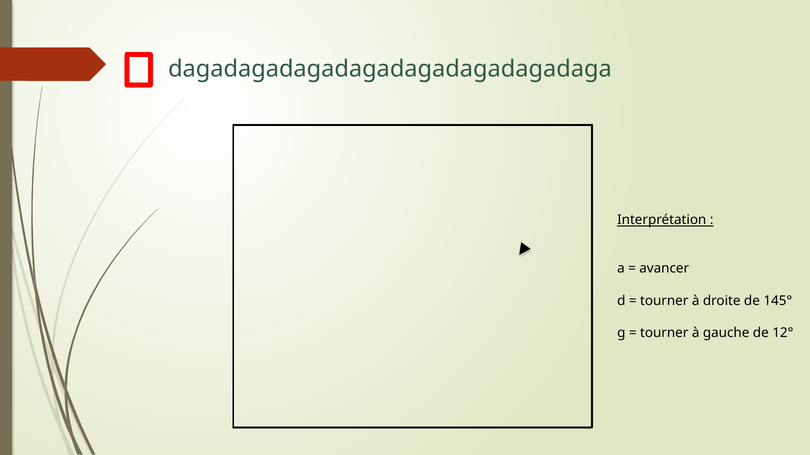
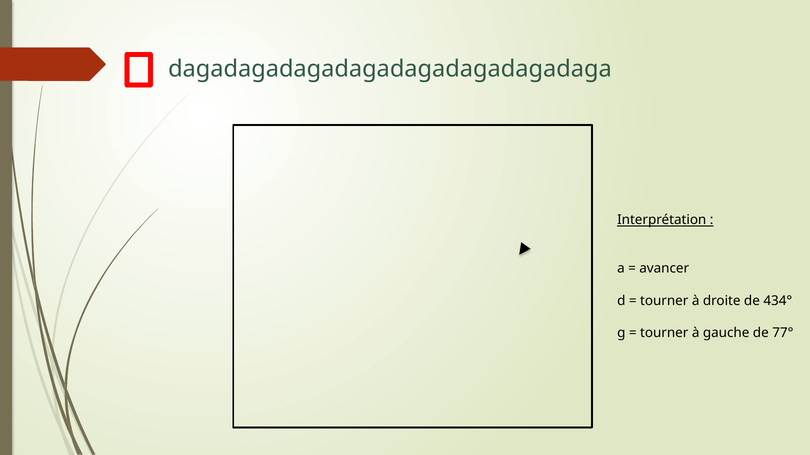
145°: 145° -> 434° (778, 301)
12°: 12° -> 77° (783, 333)
